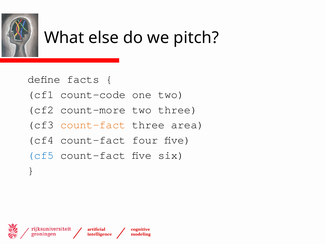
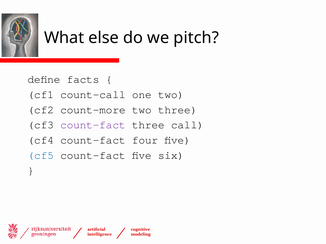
count-code: count-code -> count-call (93, 95)
count-fact colour: orange -> purple (93, 125)
area: area -> call (188, 125)
